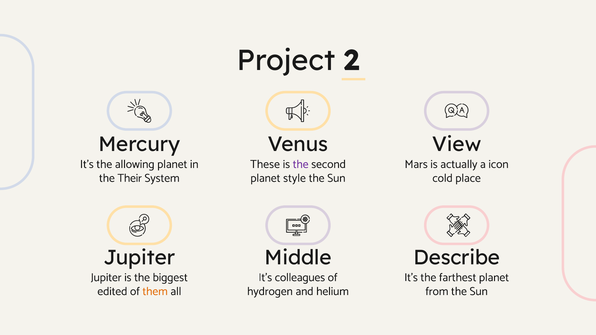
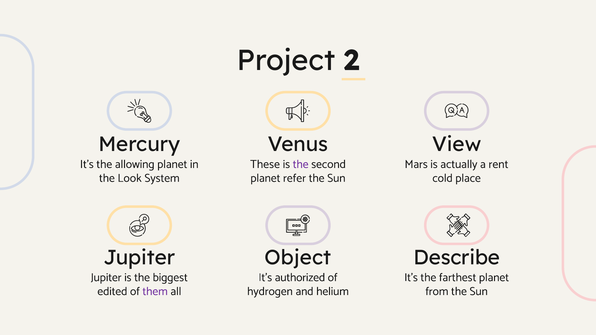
icon: icon -> rent (498, 164)
Their: Their -> Look (130, 178)
style: style -> refer (295, 178)
Middle: Middle -> Object (298, 258)
colleagues: colleagues -> authorized (300, 278)
them colour: orange -> purple (155, 291)
